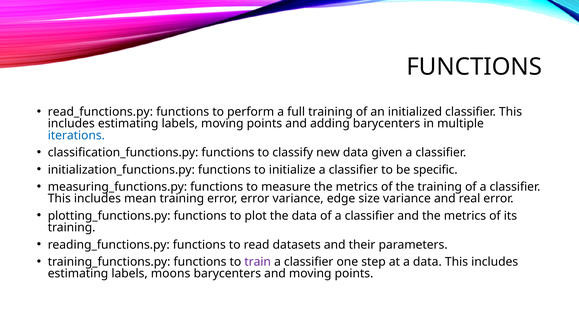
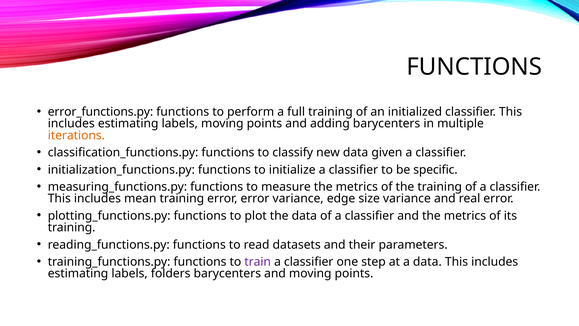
read_functions.py: read_functions.py -> error_functions.py (100, 112)
iterations colour: blue -> orange (76, 135)
moons: moons -> folders (171, 273)
